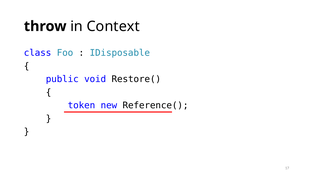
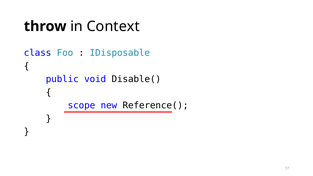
Restore(: Restore( -> Disable( (136, 79)
token: token -> scope (81, 105)
